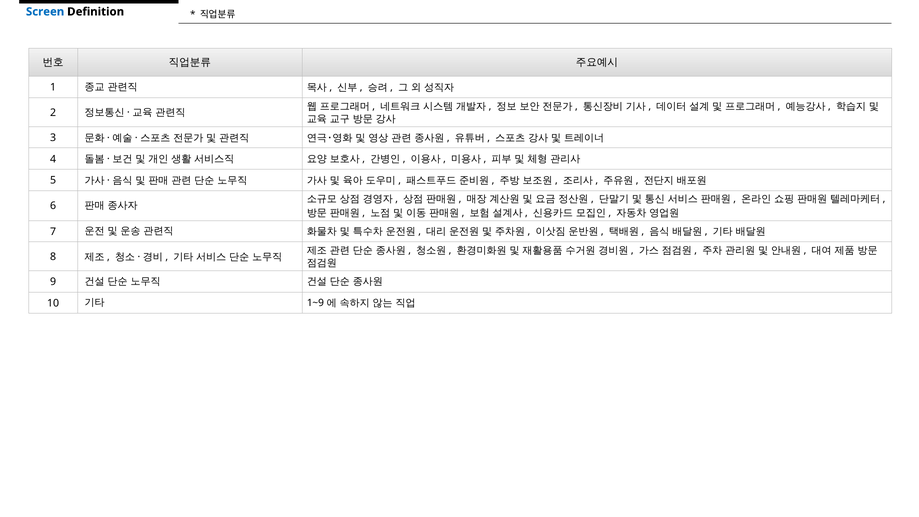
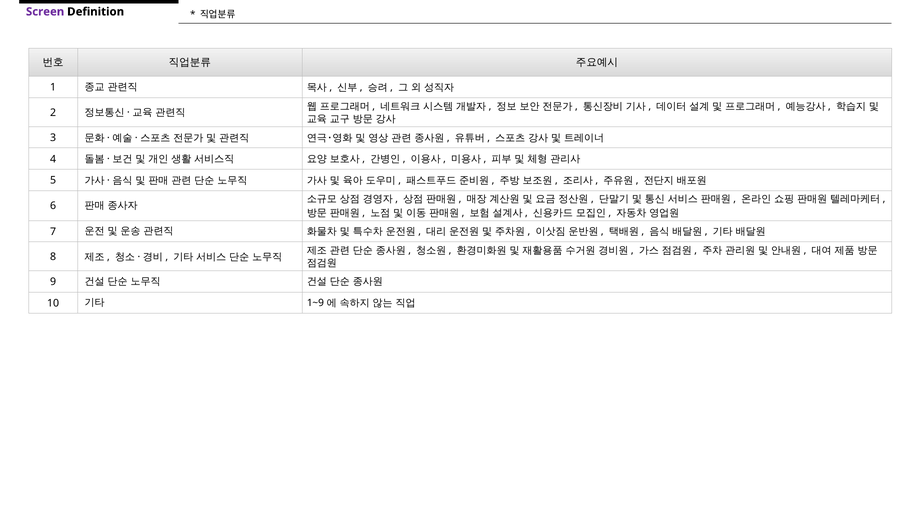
Screen colour: blue -> purple (45, 12)
